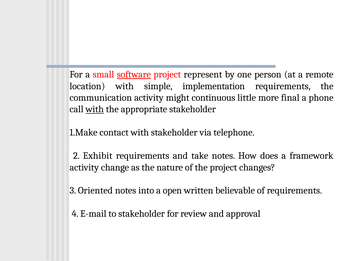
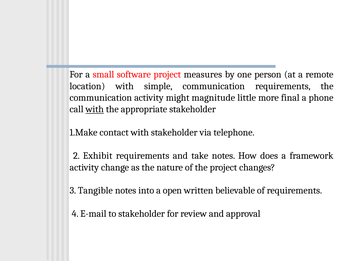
software underline: present -> none (134, 74)
represent: represent -> measures (203, 74)
simple implementation: implementation -> communication (214, 86)
continuous: continuous -> magnitude (213, 98)
Oriented: Oriented -> Tangible (95, 191)
